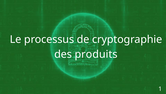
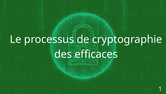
produits: produits -> efficaces (96, 54)
